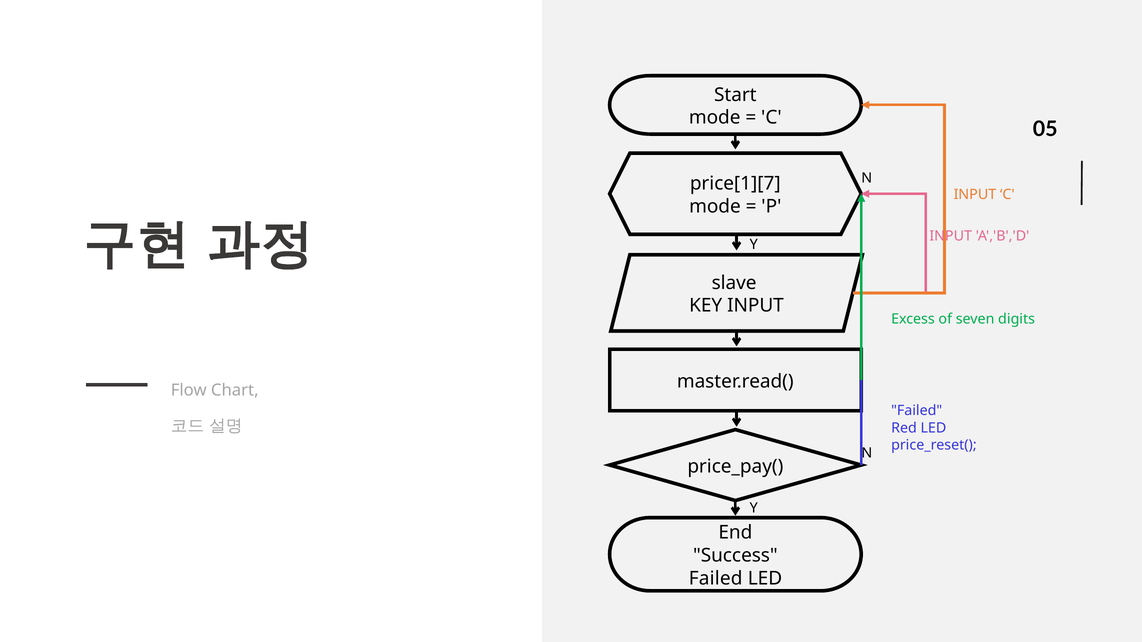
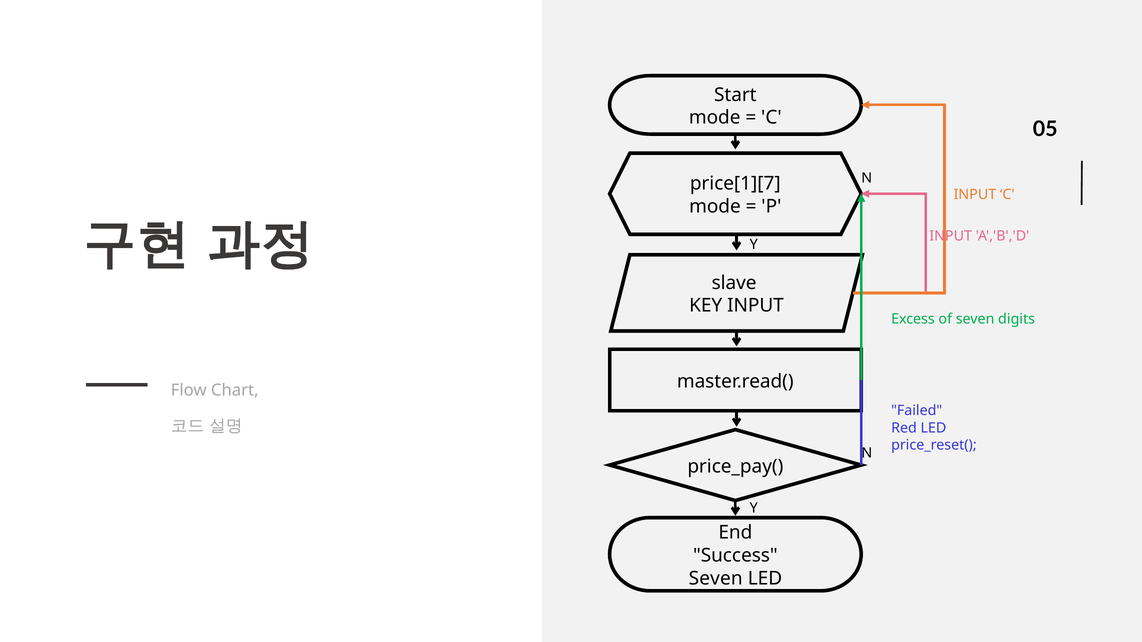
Failed: Failed -> Seven (716, 579)
